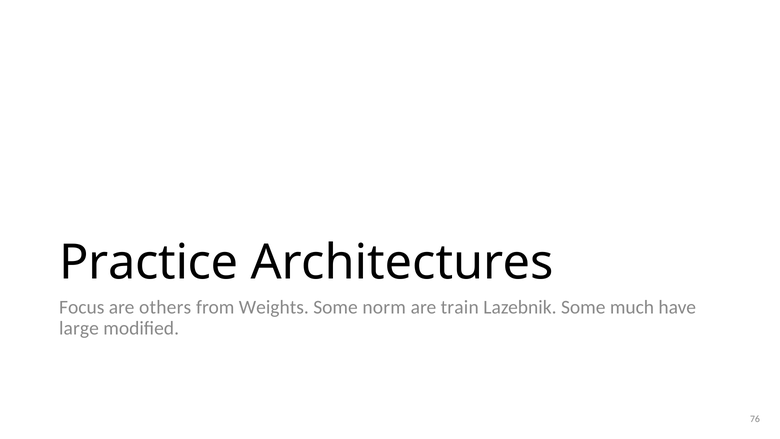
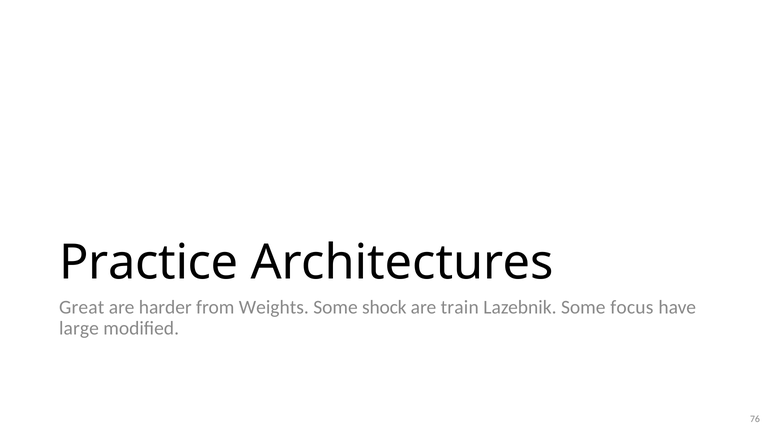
Focus: Focus -> Great (82, 307)
others: others -> harder (165, 307)
norm: norm -> shock (384, 307)
much: much -> focus (632, 307)
